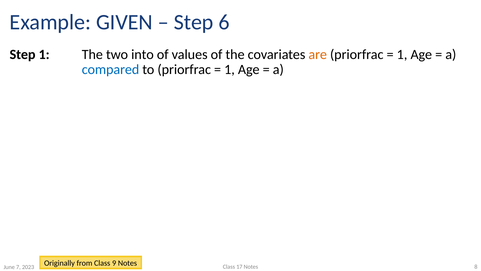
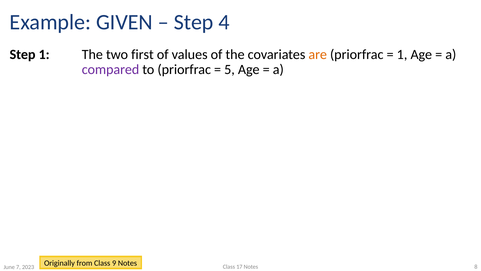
6: 6 -> 4 (224, 22)
into: into -> first (142, 54)
compared colour: blue -> purple (111, 69)
1: 1 -> 5 (230, 69)
